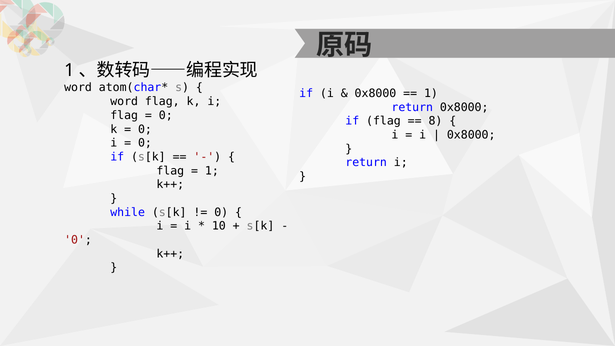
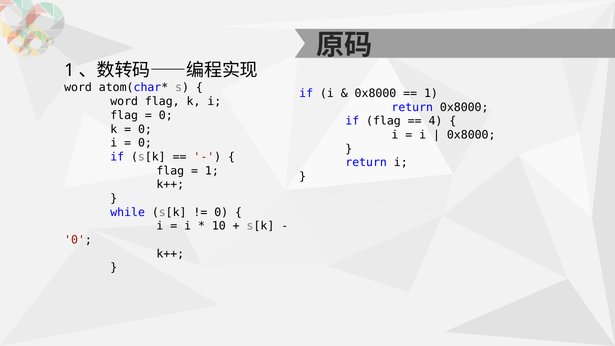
8: 8 -> 4 (435, 121)
